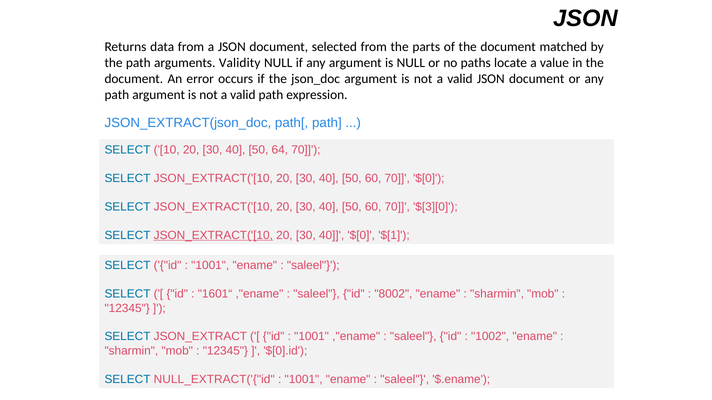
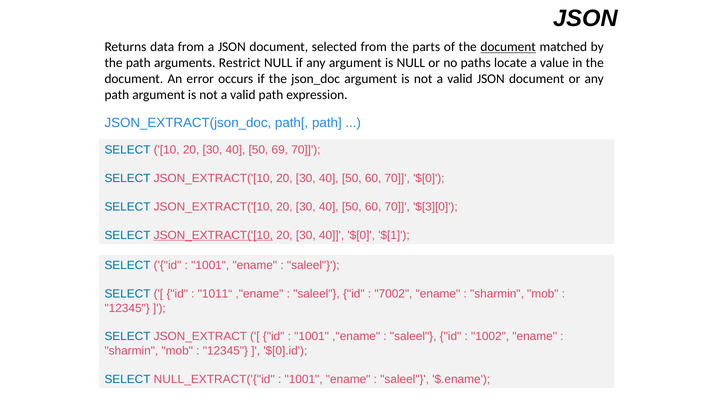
document underline: none -> present (508, 47)
Validity: Validity -> Restrict (240, 63)
64: 64 -> 69 (280, 150)
1601“: 1601“ -> 1011“ (215, 294)
8002: 8002 -> 7002 (393, 294)
